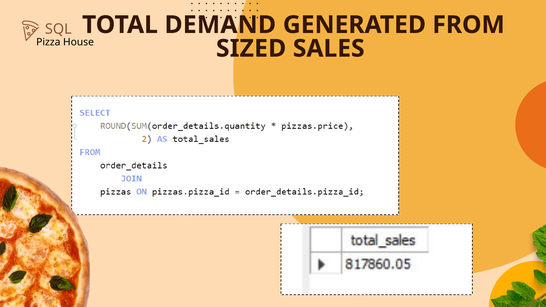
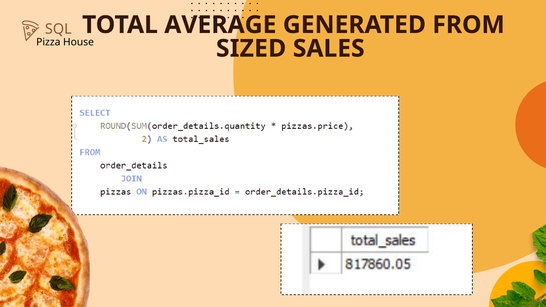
DEMAND: DEMAND -> AVERAGE (220, 25)
